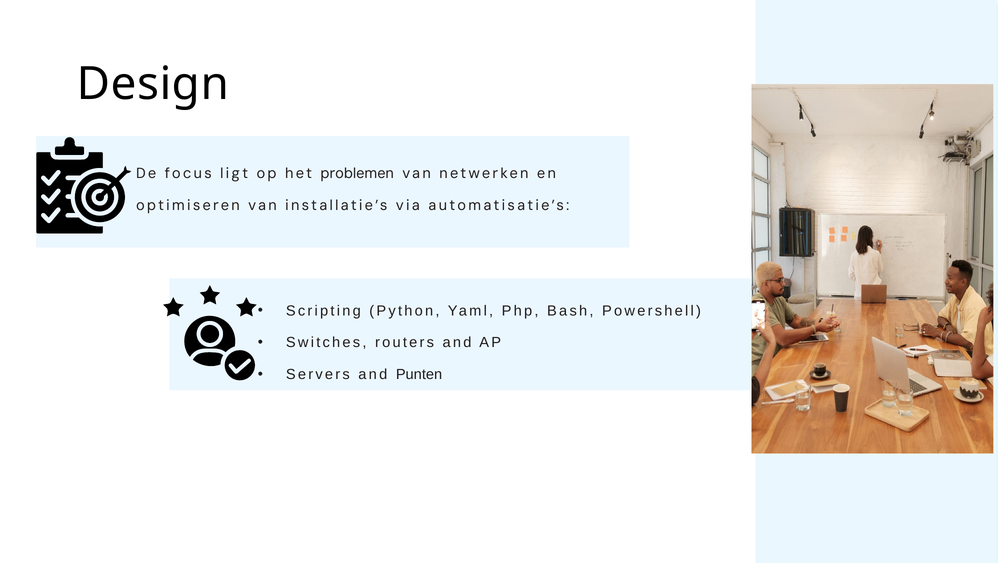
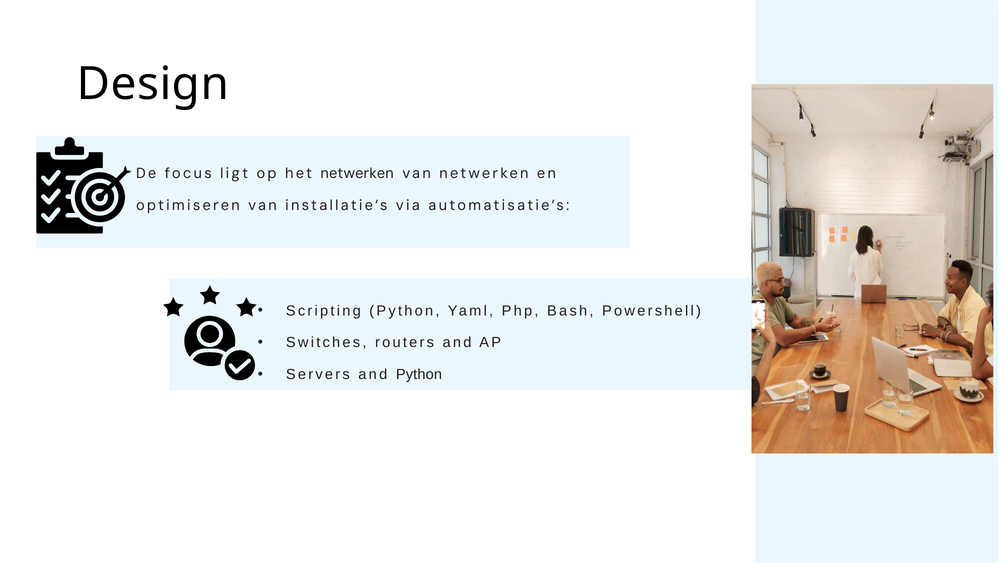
het problemen: problemen -> netwerken (357, 174)
and Punten: Punten -> Python (419, 375)
